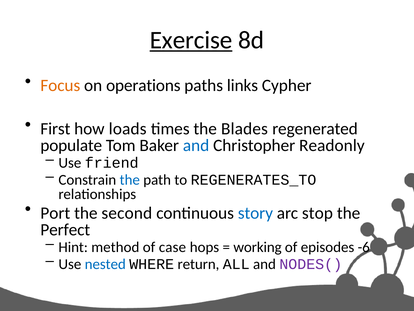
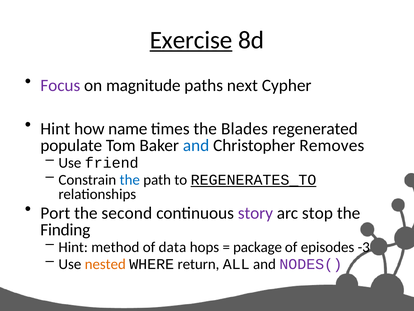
Focus colour: orange -> purple (60, 85)
operations: operations -> magnitude (143, 85)
links: links -> next (242, 85)
First: First -> Hint (55, 129)
loads: loads -> name (128, 129)
Readonly: Readonly -> Removes (332, 145)
REGENERATES_TO underline: none -> present (254, 180)
story colour: blue -> purple (255, 213)
Perfect: Perfect -> Finding (65, 229)
case: case -> data (172, 247)
working: working -> package (258, 247)
-6: -6 -> -3 (364, 247)
nested colour: blue -> orange (105, 264)
